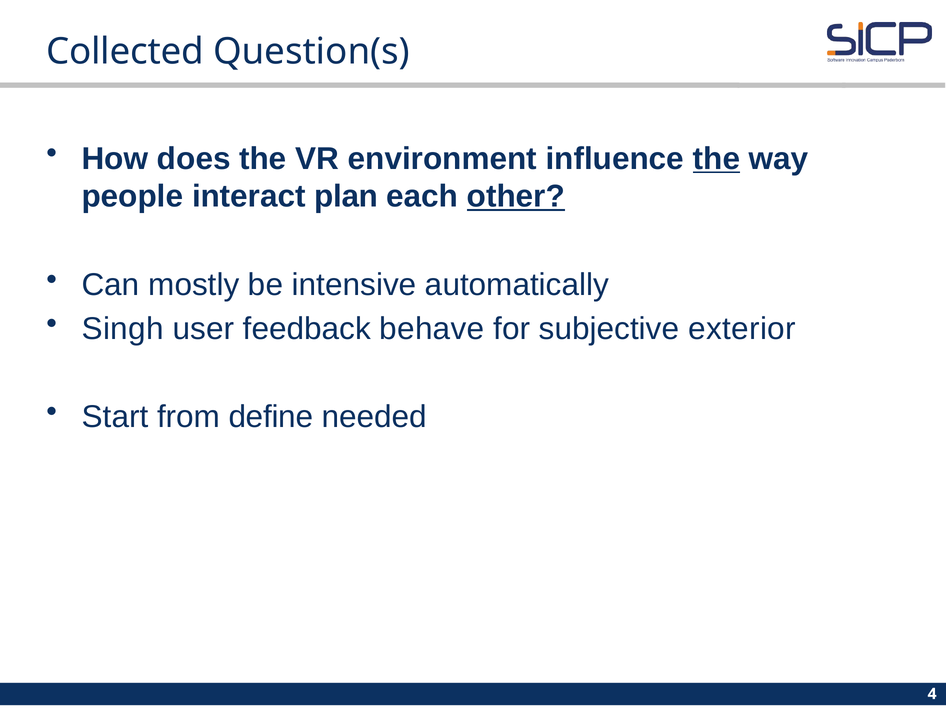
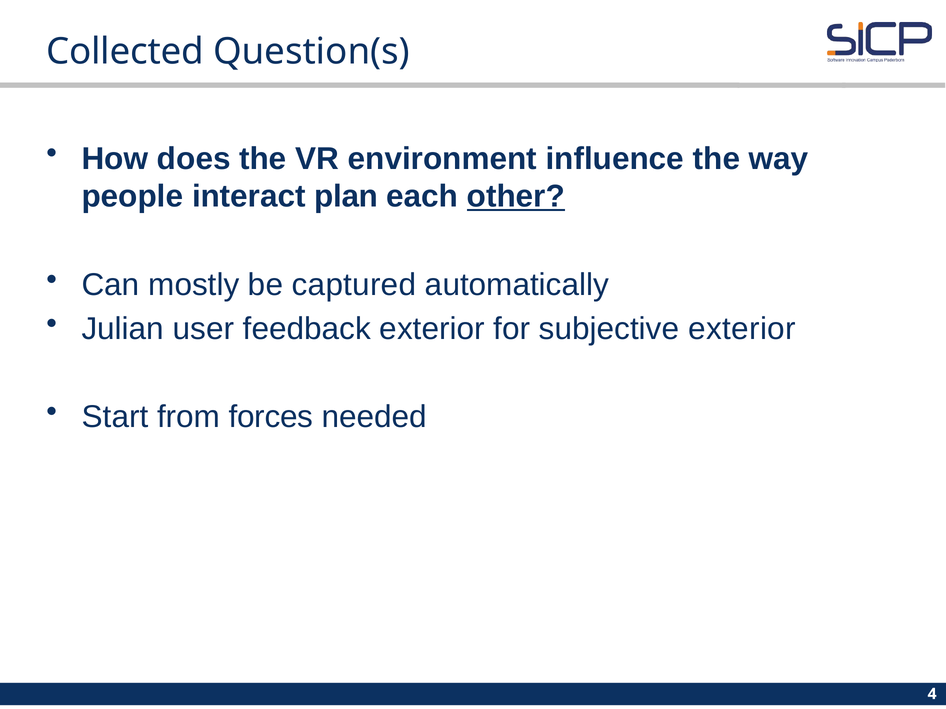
the underline: present -> none (716, 159)
intensive: intensive -> captured (354, 285)
Singh: Singh -> Julian (123, 329)
feedback behave: behave -> exterior (432, 329)
define: define -> forces (271, 417)
